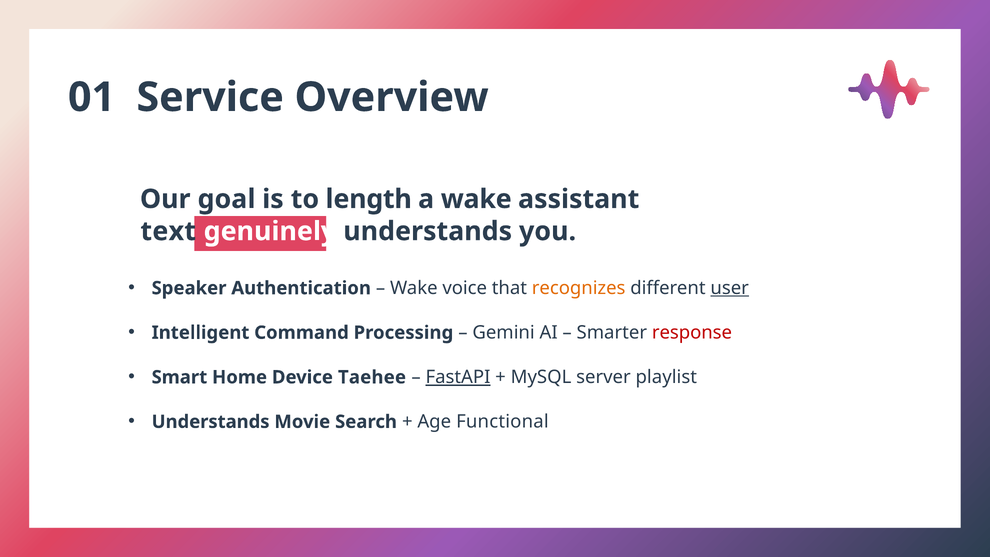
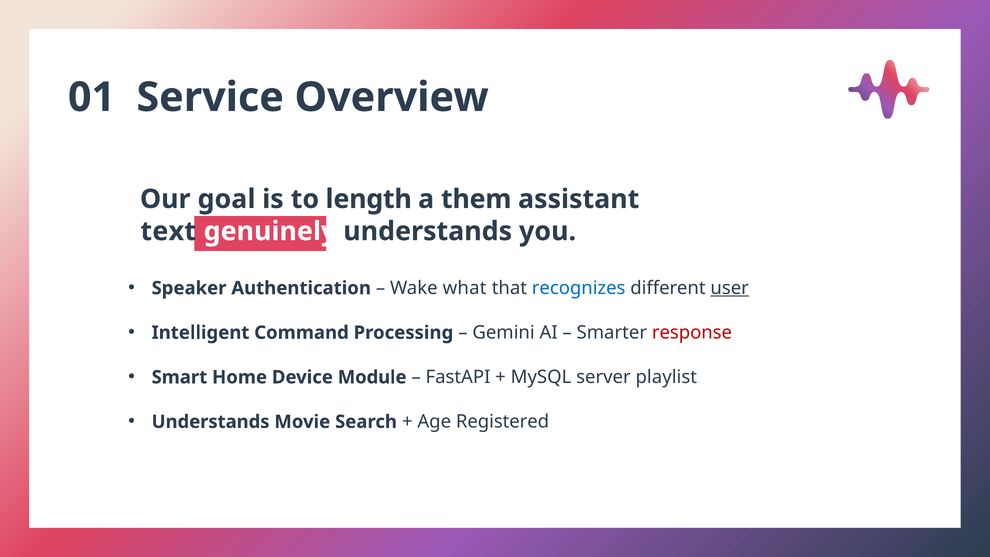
a wake: wake -> them (476, 199)
voice: voice -> what (465, 288)
recognizes colour: orange -> blue (579, 288)
Taehee: Taehee -> Module (372, 377)
FastAPI underline: present -> none (458, 377)
Functional: Functional -> Registered (503, 422)
